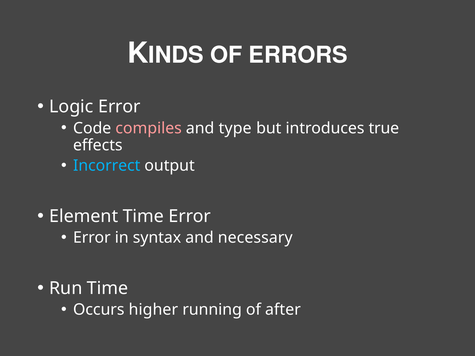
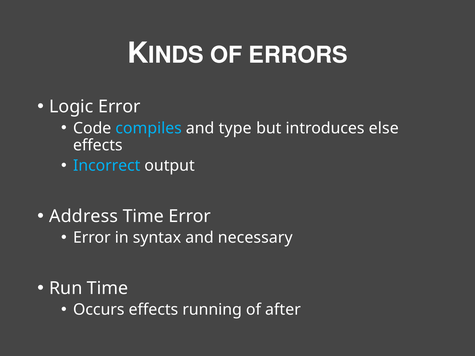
compiles colour: pink -> light blue (149, 128)
true: true -> else (384, 128)
Element: Element -> Address (84, 216)
Occurs higher: higher -> effects (153, 310)
